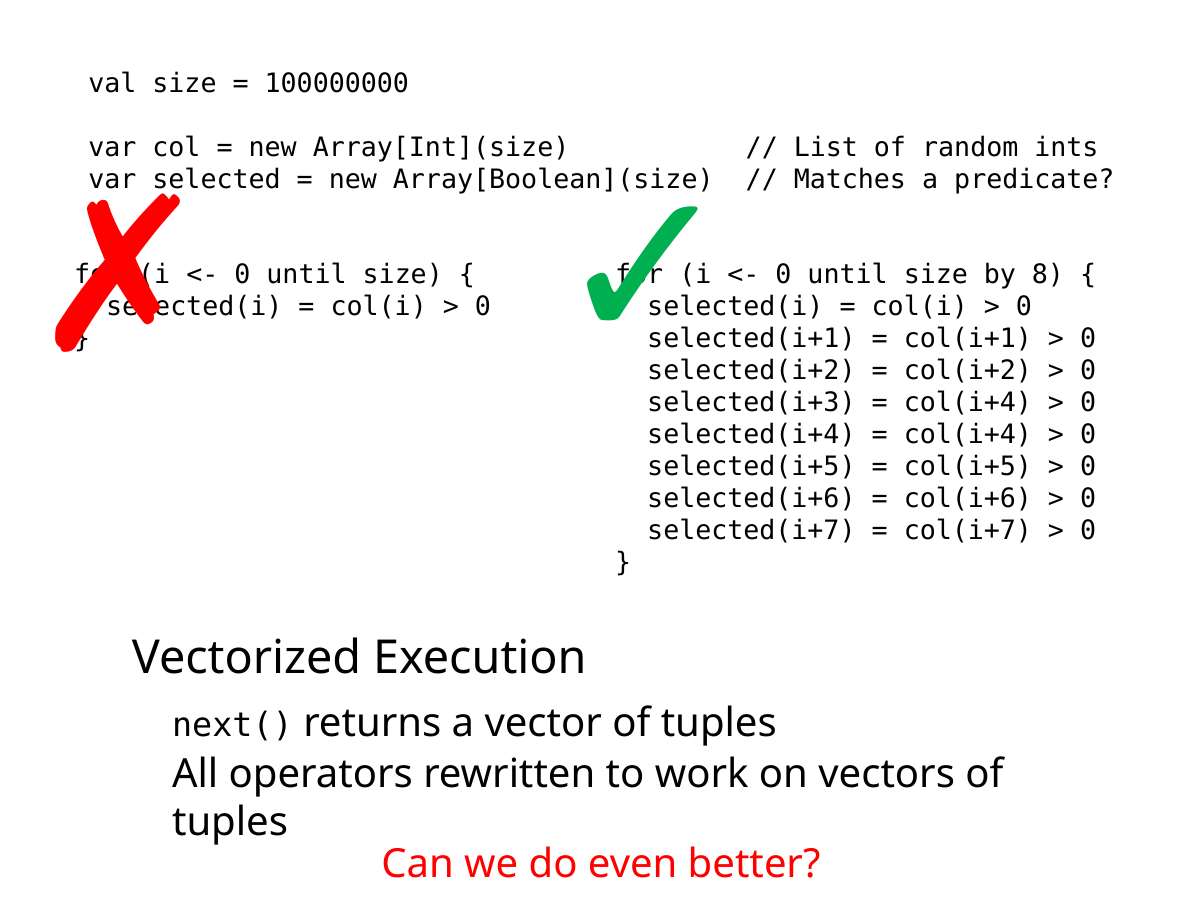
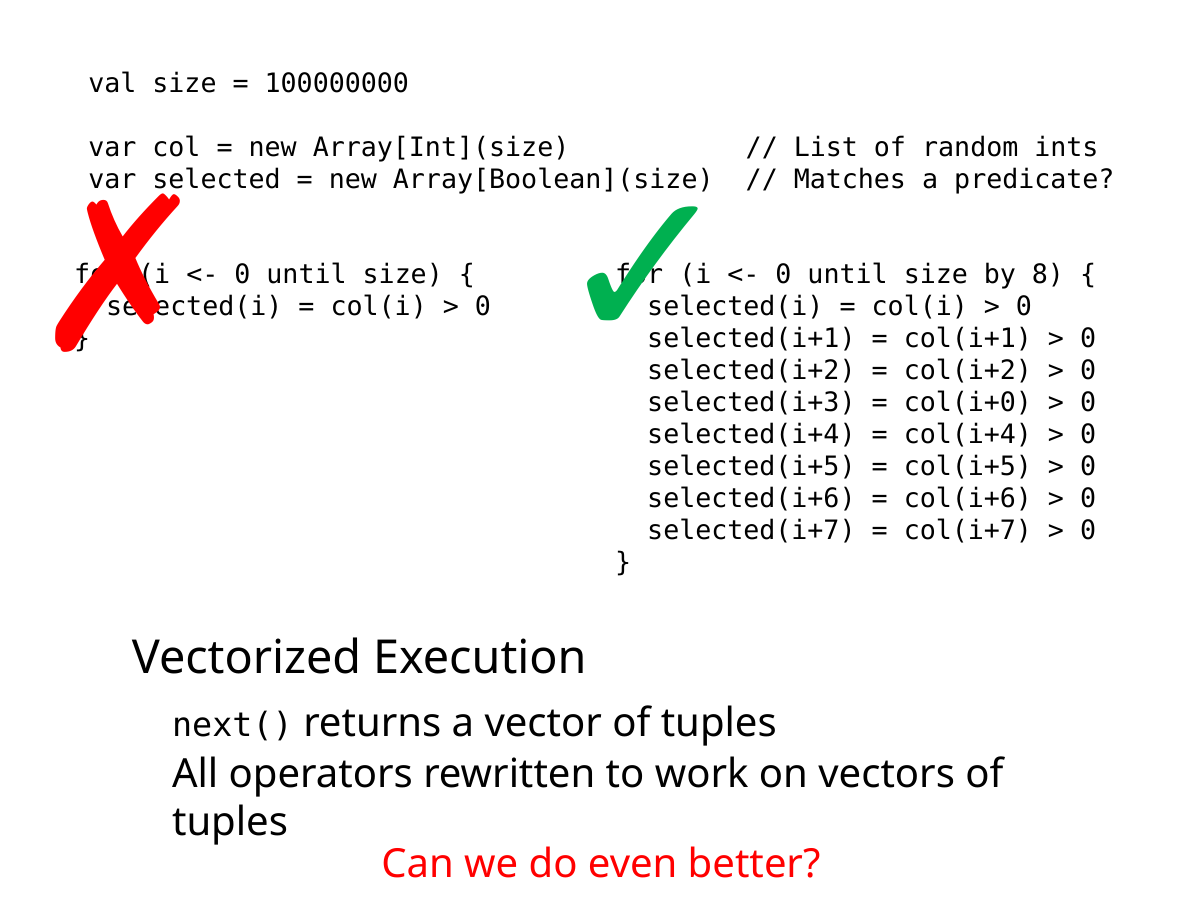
col(i+4: col(i+4 -> col(i+0 (968, 402)
